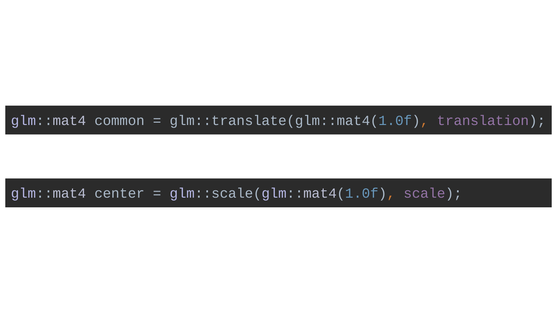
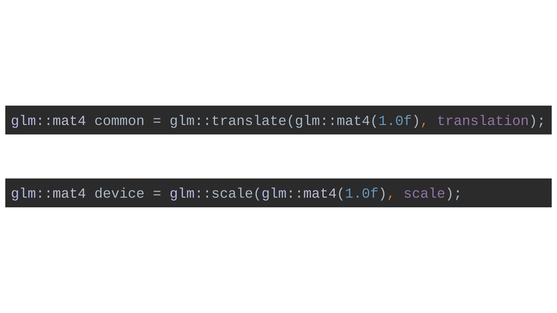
center: center -> device (119, 194)
